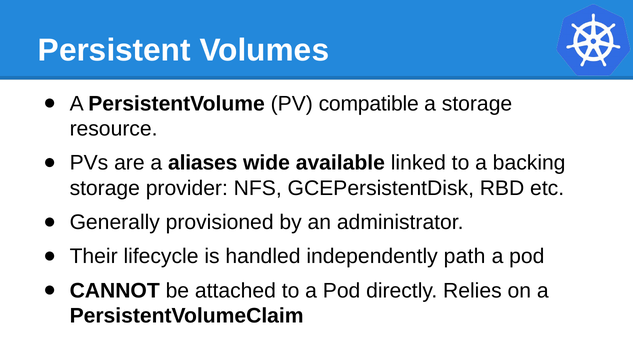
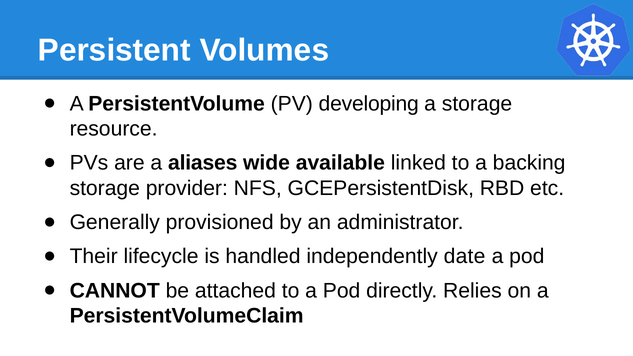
compatible: compatible -> developing (369, 104)
path: path -> date (465, 257)
